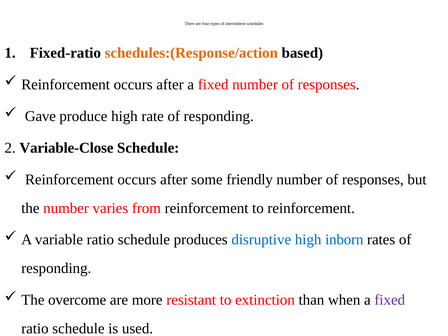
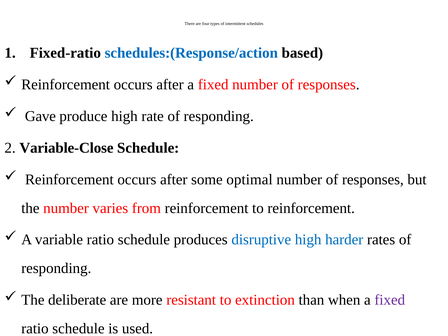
schedules:(Response/action colour: orange -> blue (191, 53)
friendly: friendly -> optimal (250, 179)
inborn: inborn -> harder (344, 240)
overcome: overcome -> deliberate (77, 300)
